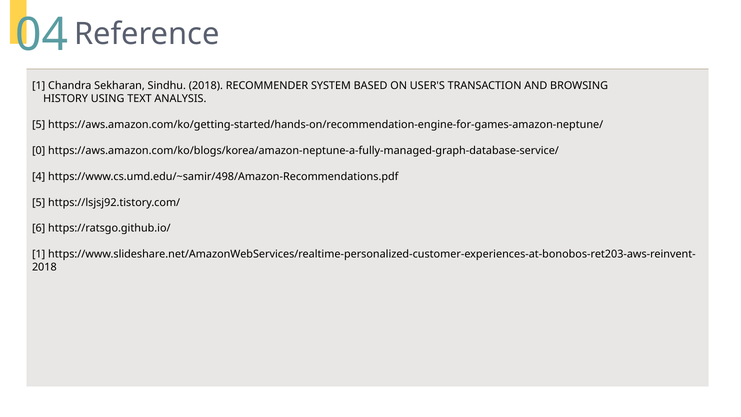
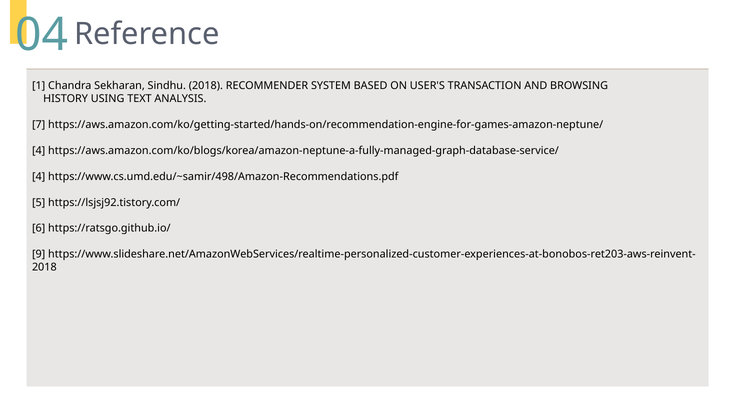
5: 5 -> 7 (39, 125)
0: 0 -> 4 (39, 150)
1: 1 -> 9 (39, 254)
